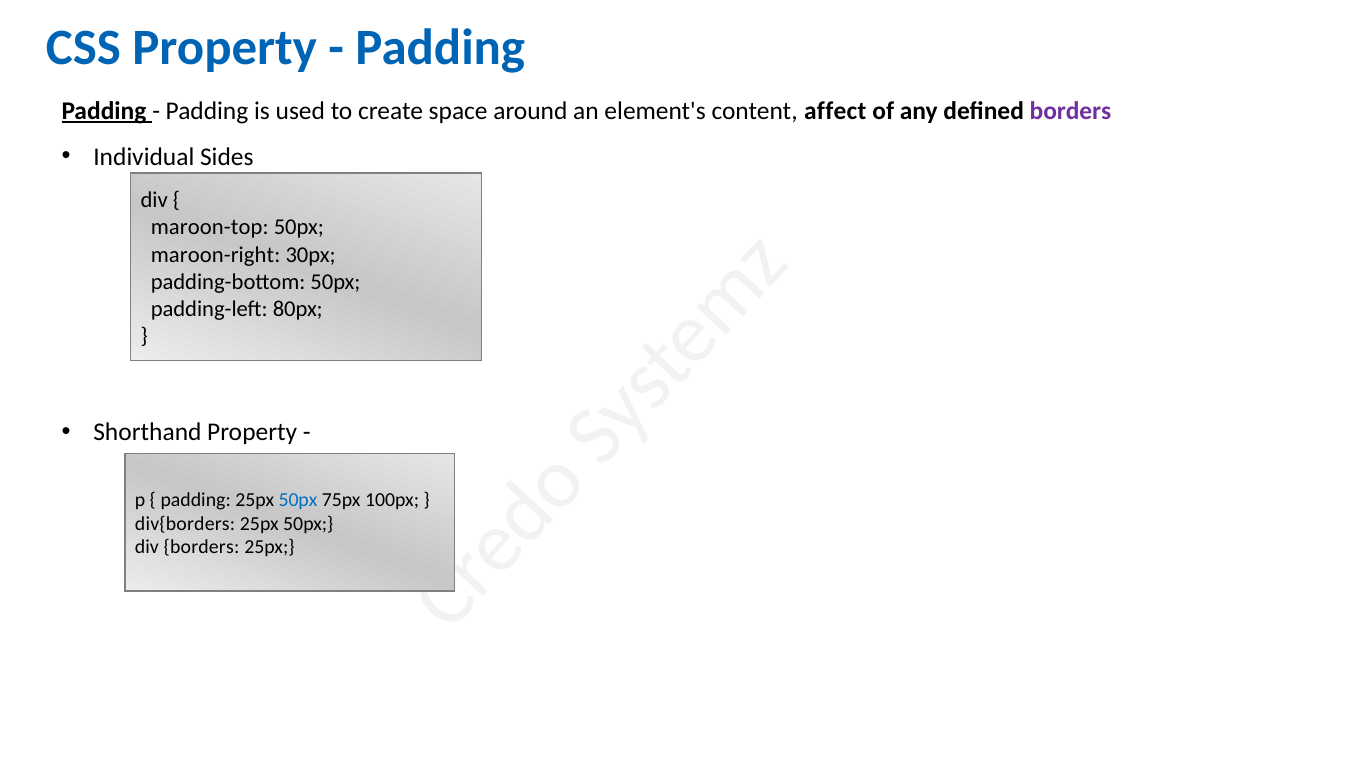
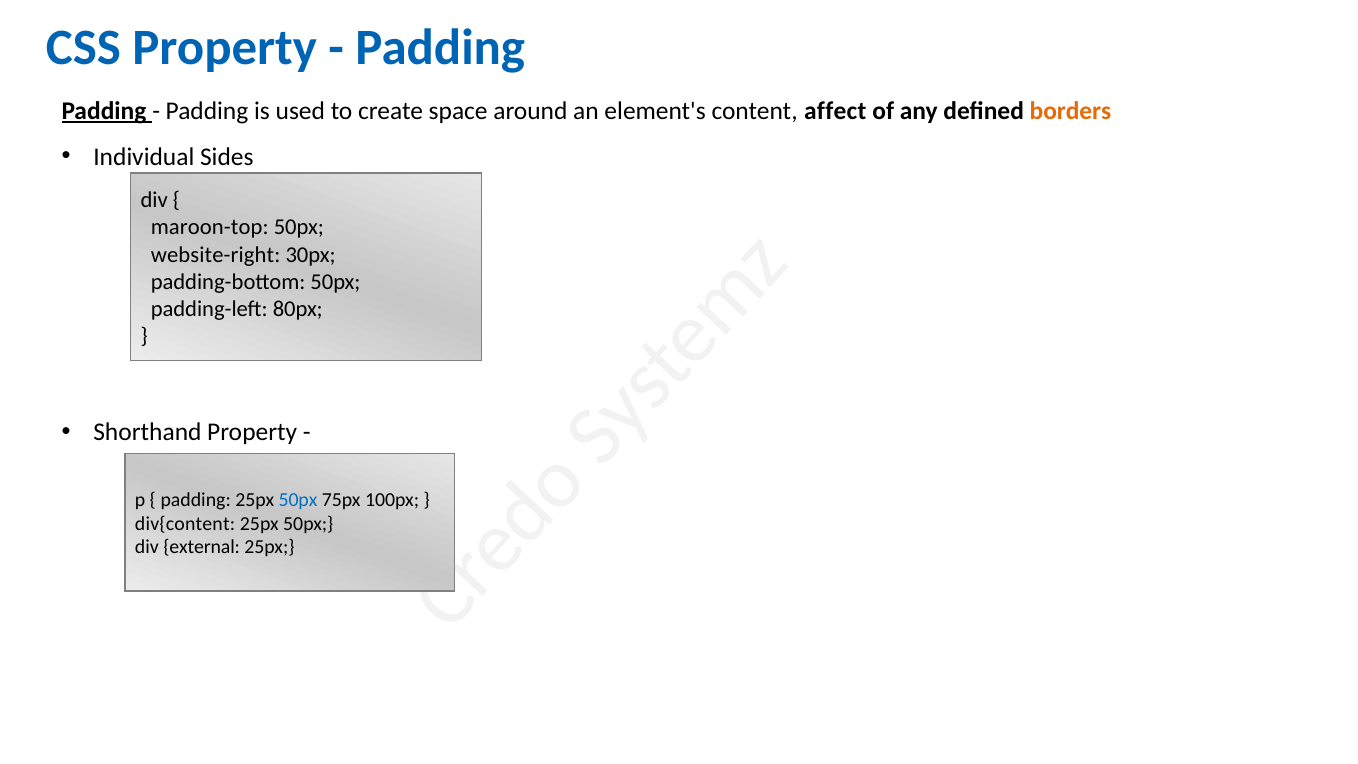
borders colour: purple -> orange (1070, 111)
maroon-right: maroon-right -> website-right (216, 255)
div{borders: div{borders -> div{content (185, 523)
div borders: borders -> external (202, 547)
